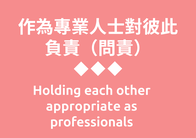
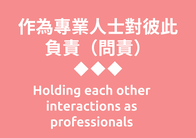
appropriate: appropriate -> interactions (83, 106)
